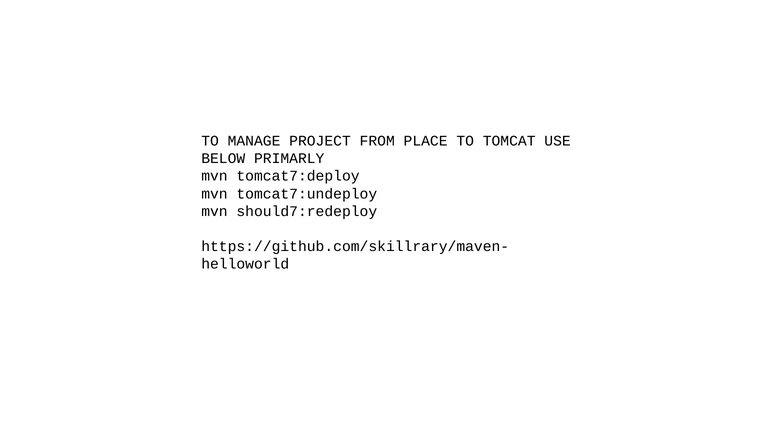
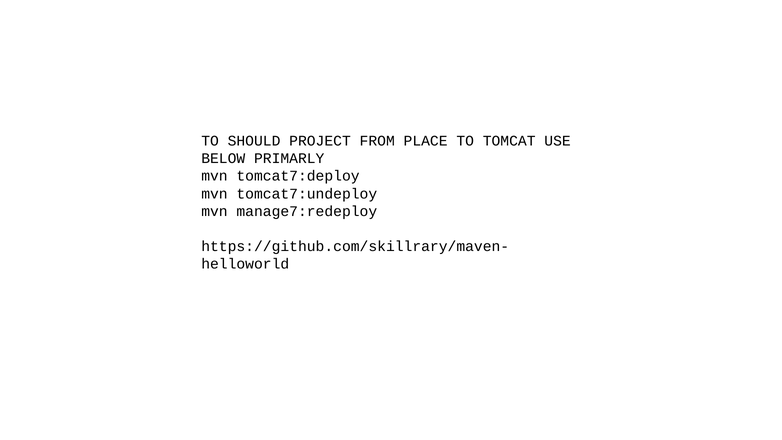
MANAGE: MANAGE -> SHOULD (254, 141)
should7:redeploy: should7:redeploy -> manage7:redeploy (307, 211)
